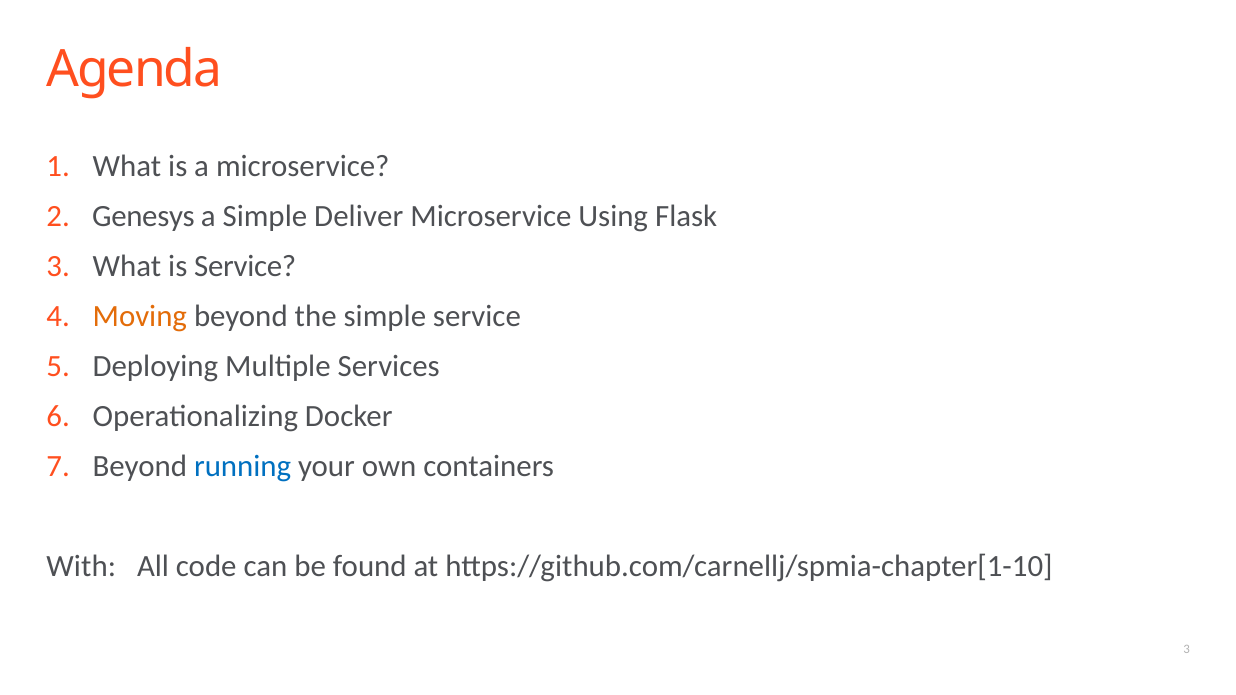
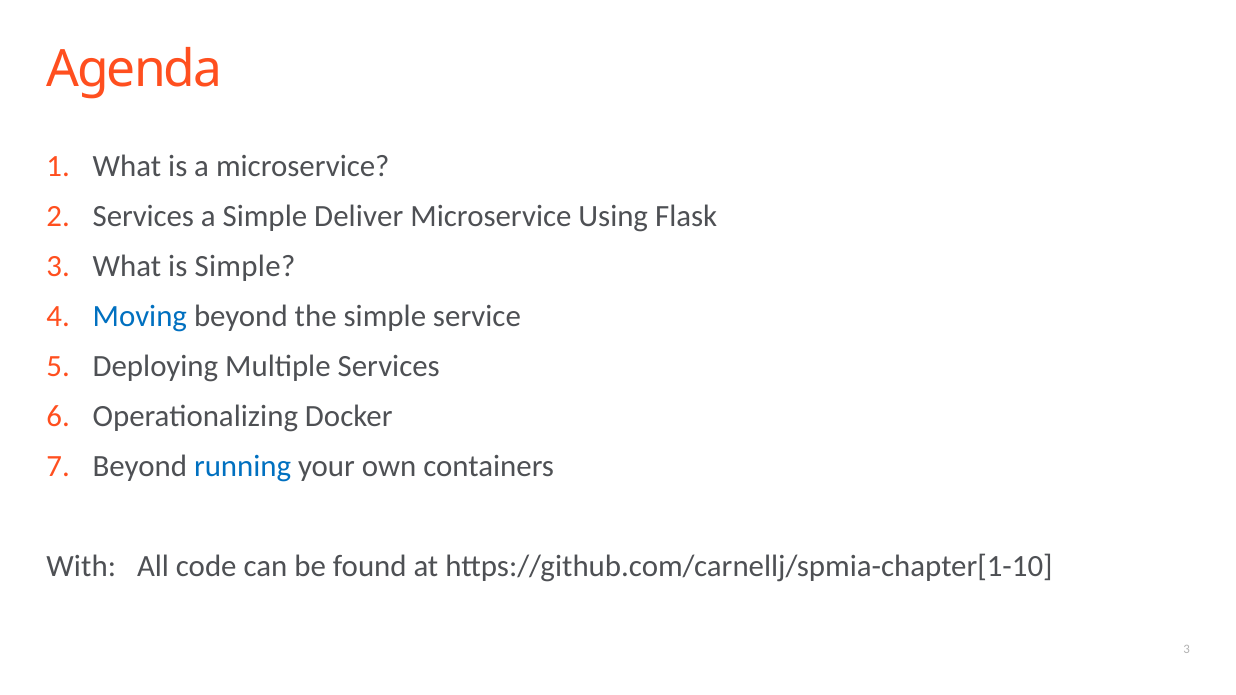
Genesys: Genesys -> Services (143, 216)
is Service: Service -> Simple (245, 266)
Moving colour: orange -> blue (140, 316)
